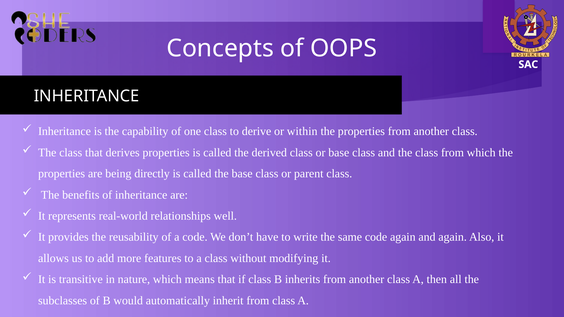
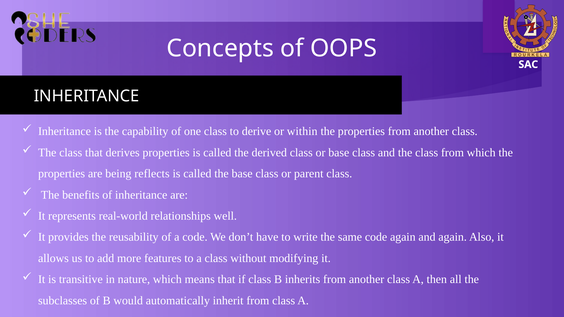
directly: directly -> reflects (152, 174)
